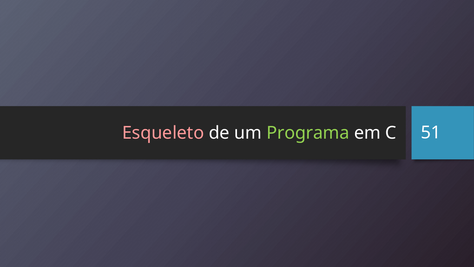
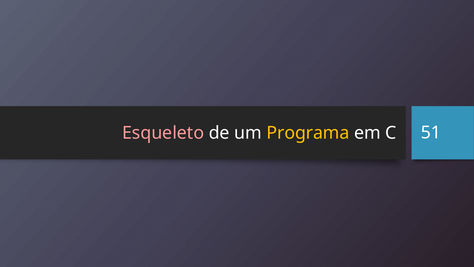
Programa colour: light green -> yellow (308, 133)
